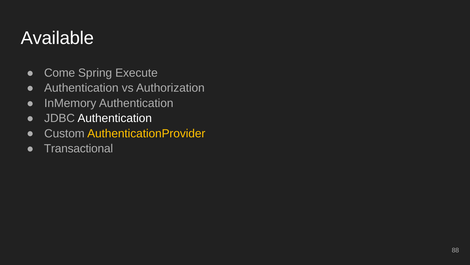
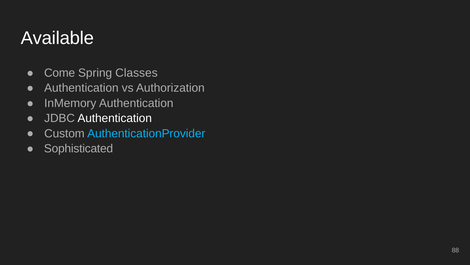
Execute: Execute -> Classes (136, 73)
AuthenticationProvider colour: yellow -> light blue (146, 133)
Transactional: Transactional -> Sophisticated (79, 148)
